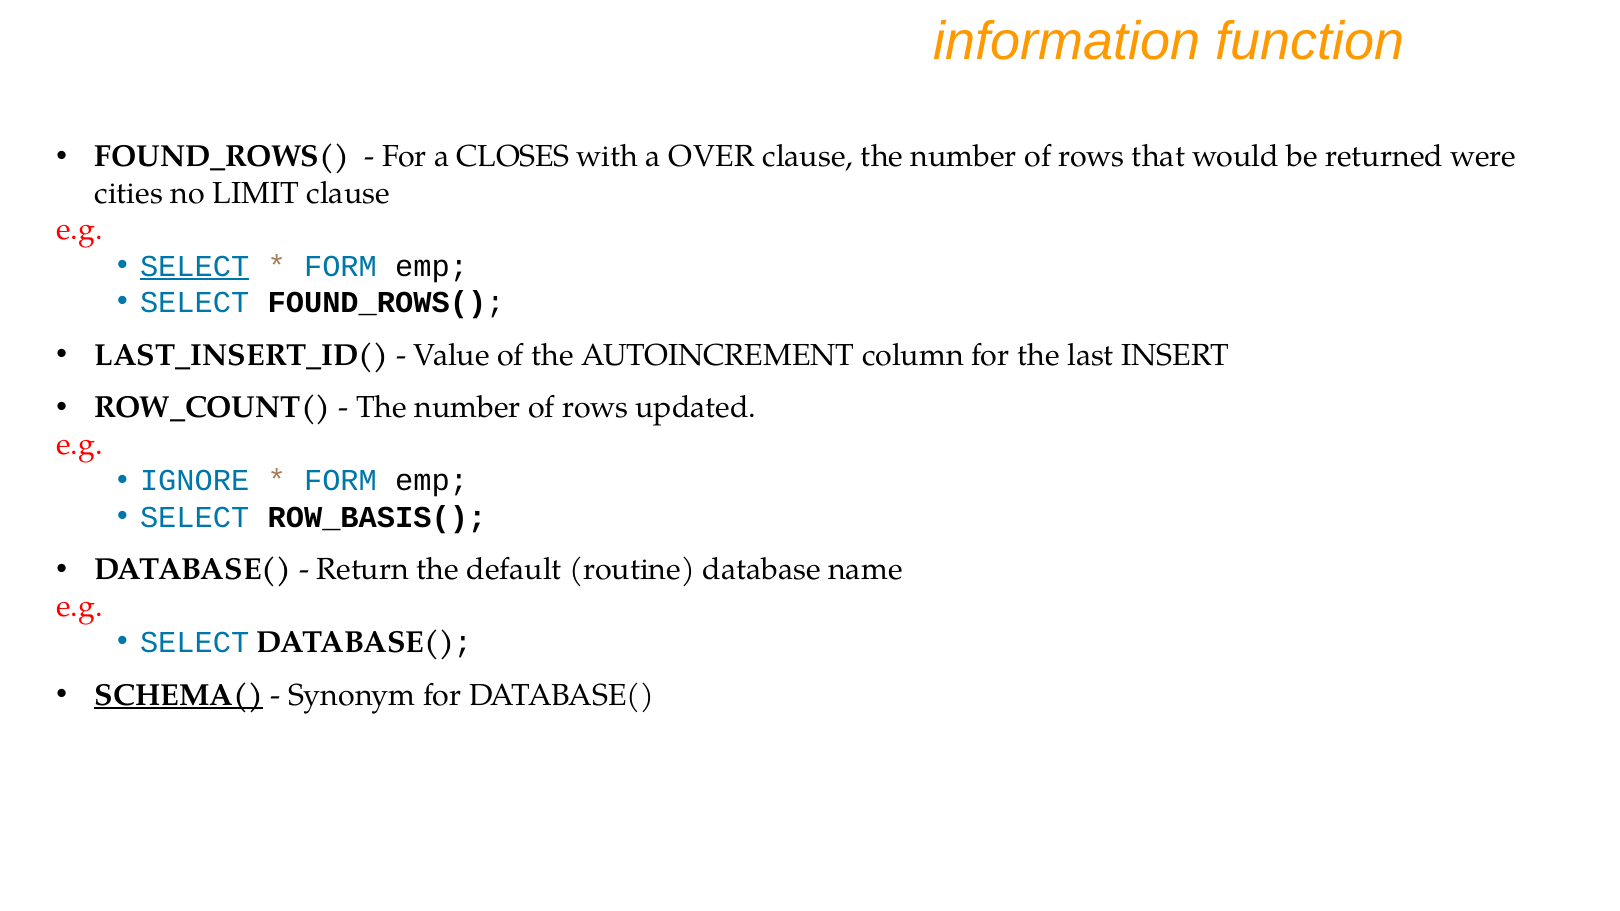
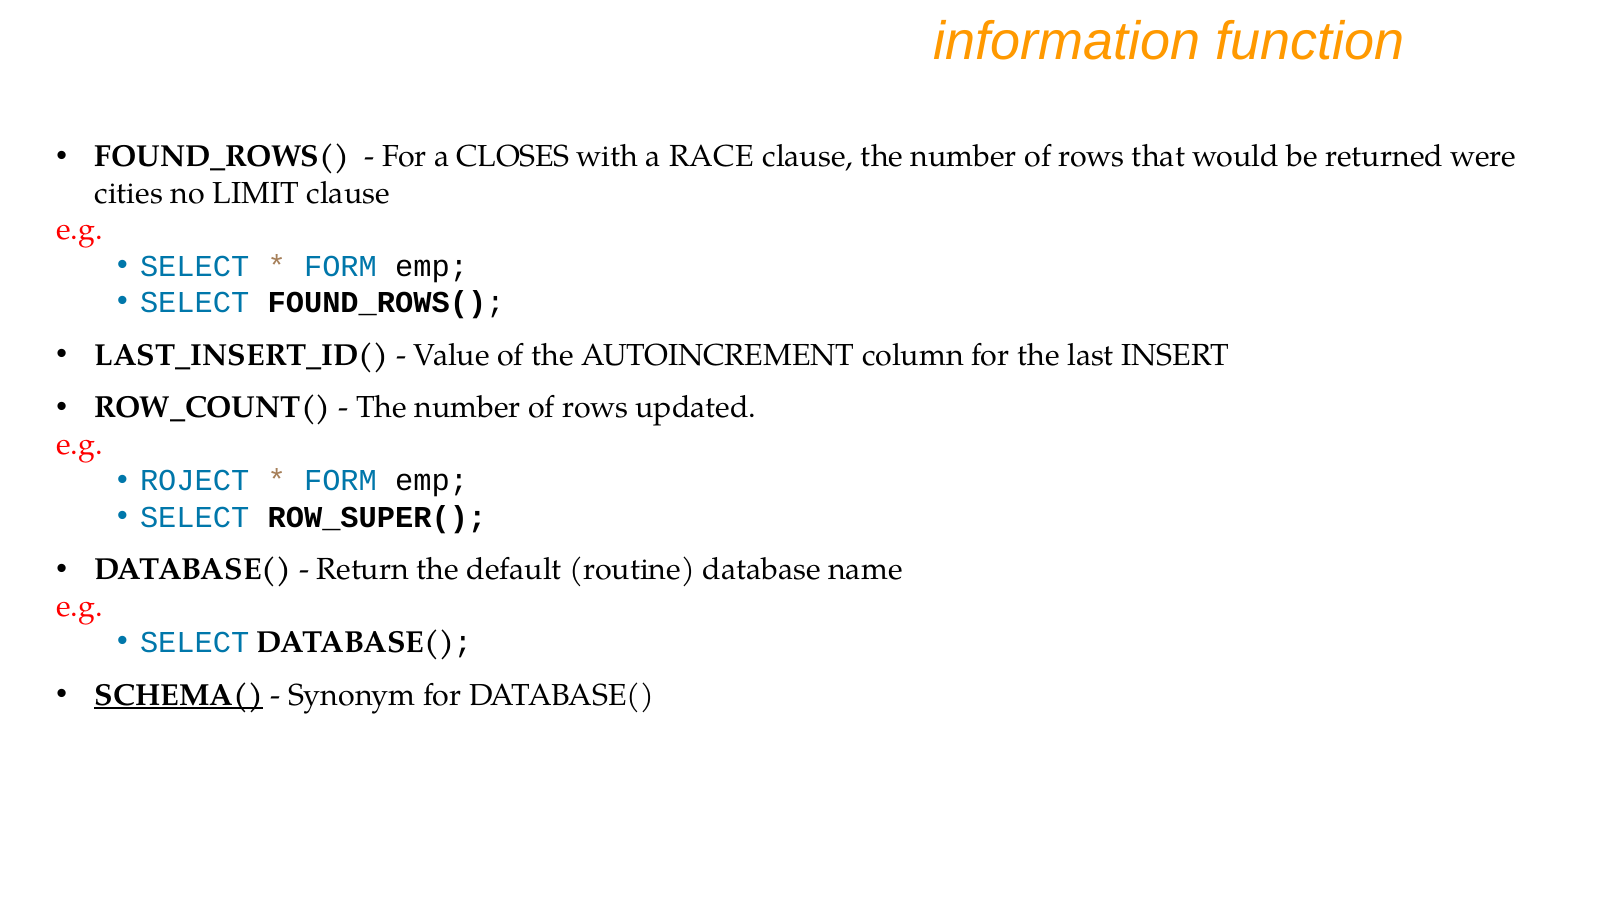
OVER: OVER -> RACE (712, 157)
SELECT underline: present -> none (195, 266)
IGNORE: IGNORE -> ROJECT (195, 481)
ROW_BASIS(: ROW_BASIS( -> ROW_SUPER( (377, 517)
